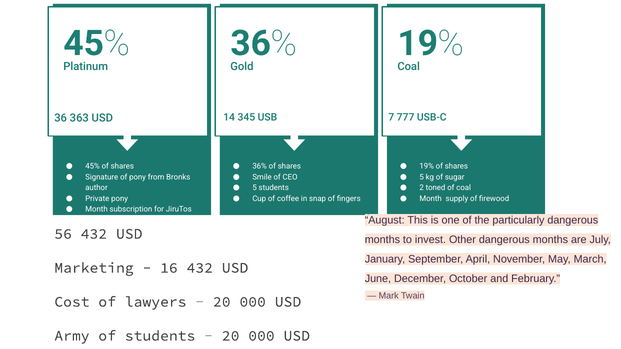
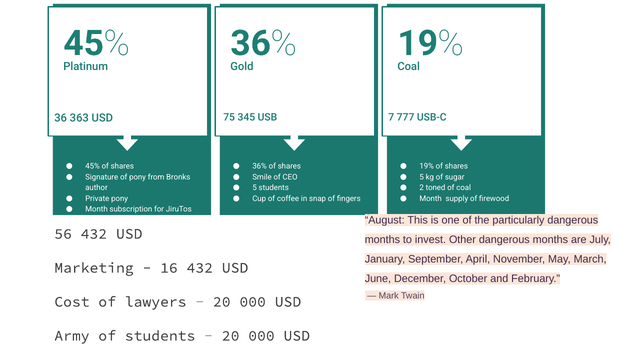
14: 14 -> 75 (229, 118)
